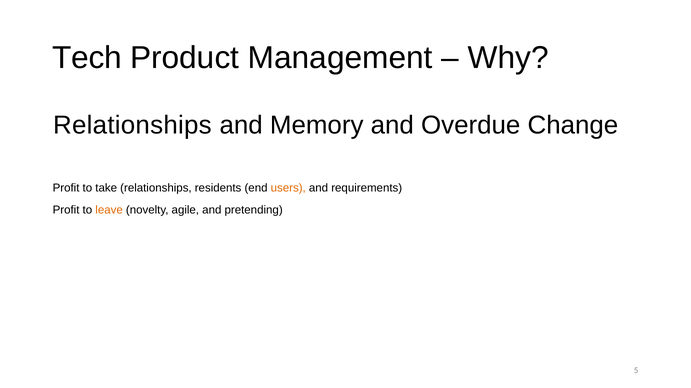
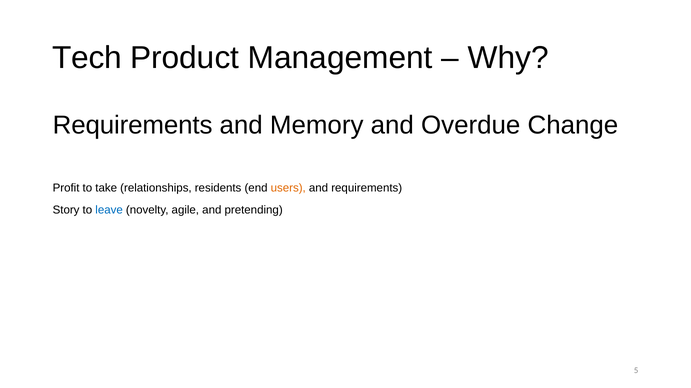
Relationships: Relationships -> Requirements (133, 126)
Profit: Profit -> Story (66, 210)
leave colour: orange -> blue (109, 210)
